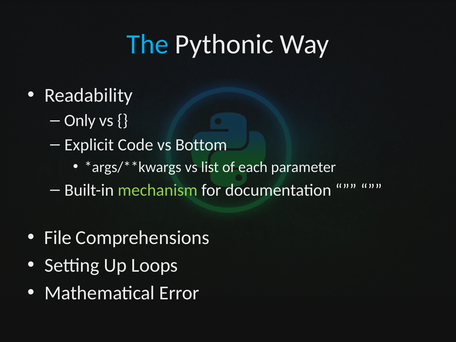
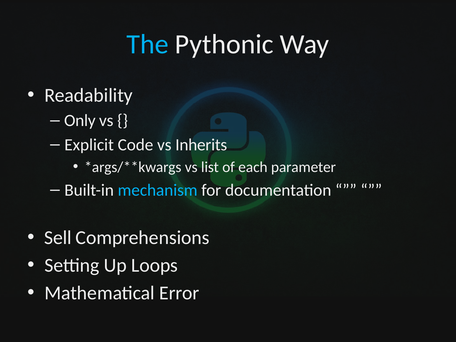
Bottom: Bottom -> Inherits (201, 145)
mechanism colour: light green -> light blue (158, 190)
File: File -> Sell (58, 238)
